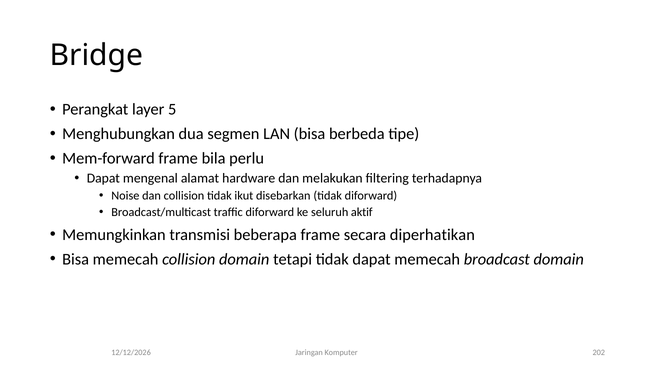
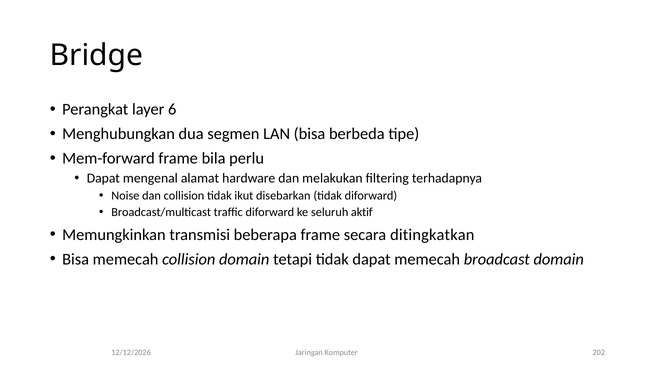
5: 5 -> 6 (172, 109)
diperhatikan: diperhatikan -> ditingkatkan (432, 234)
